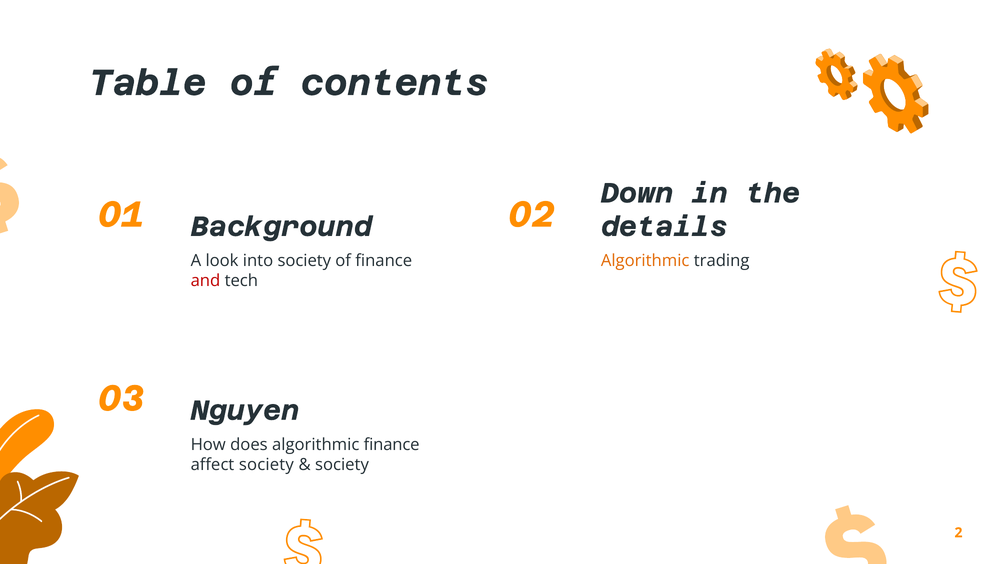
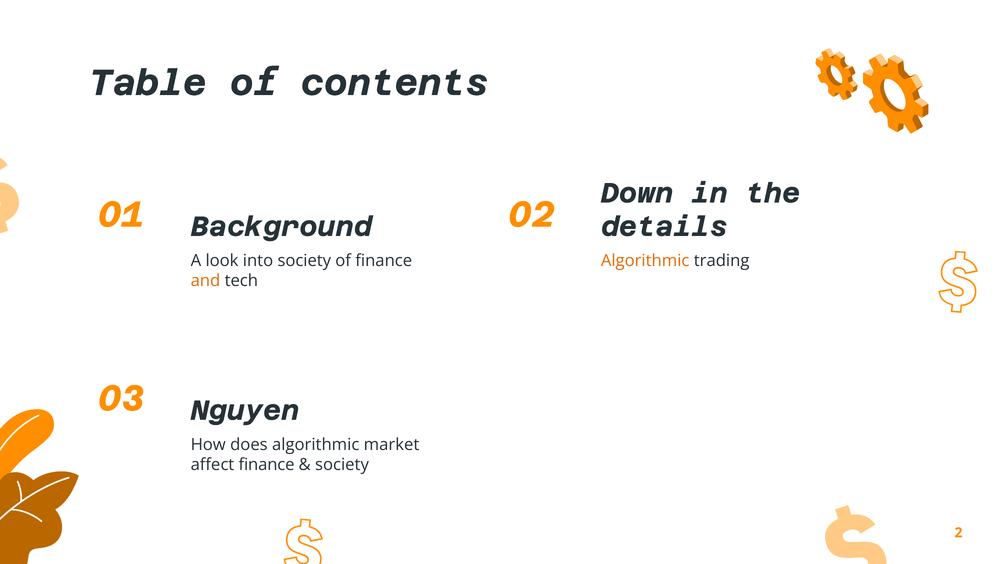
and colour: red -> orange (205, 281)
algorithmic finance: finance -> market (392, 444)
affect society: society -> finance (267, 464)
